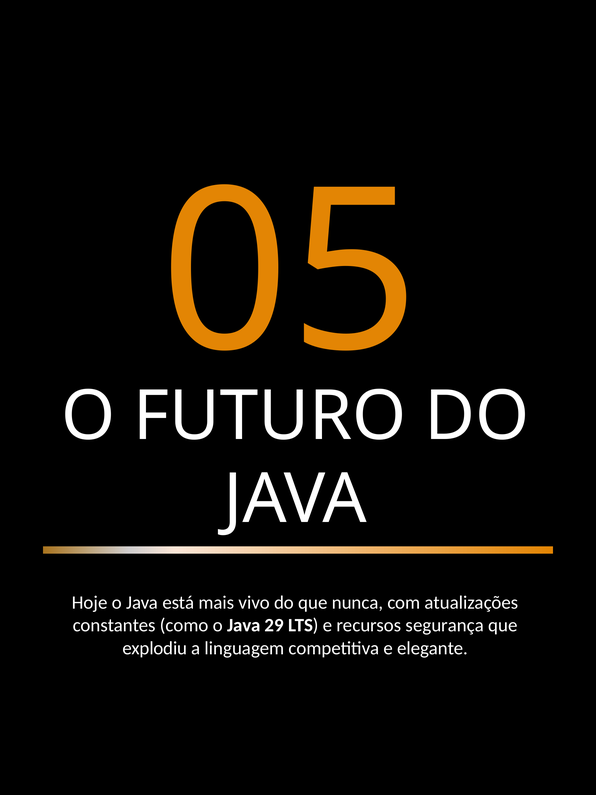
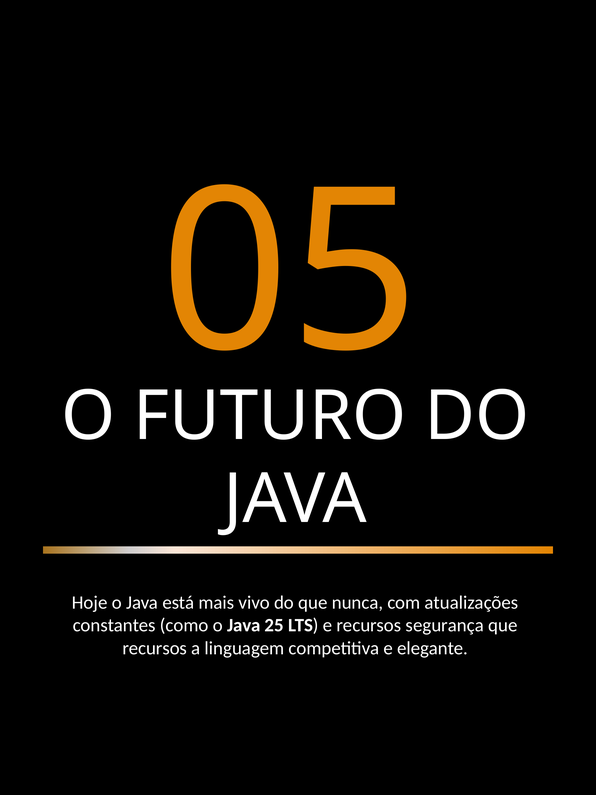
29: 29 -> 25 (274, 625)
explodiu: explodiu -> recursos (155, 648)
